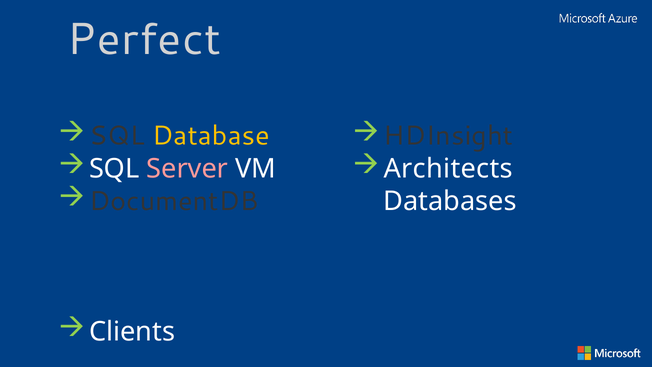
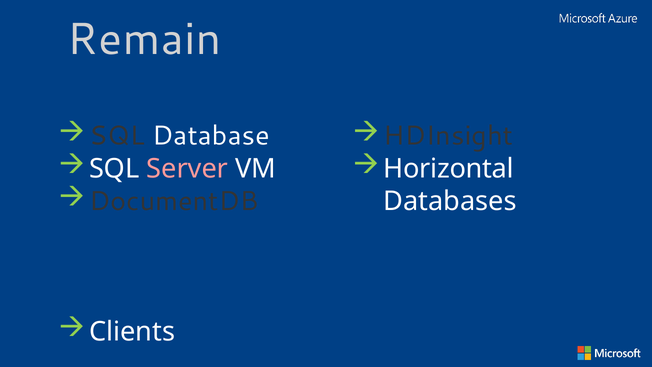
Perfect: Perfect -> Remain (144, 40)
Database colour: yellow -> white (211, 136)
Architects: Architects -> Horizontal (449, 168)
